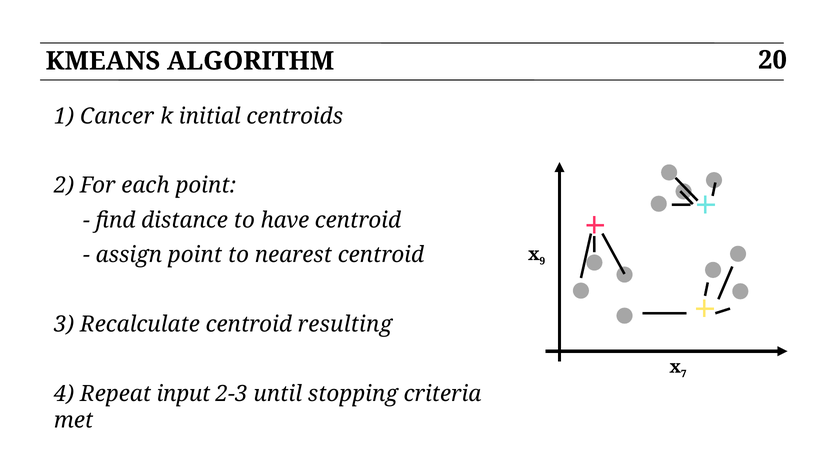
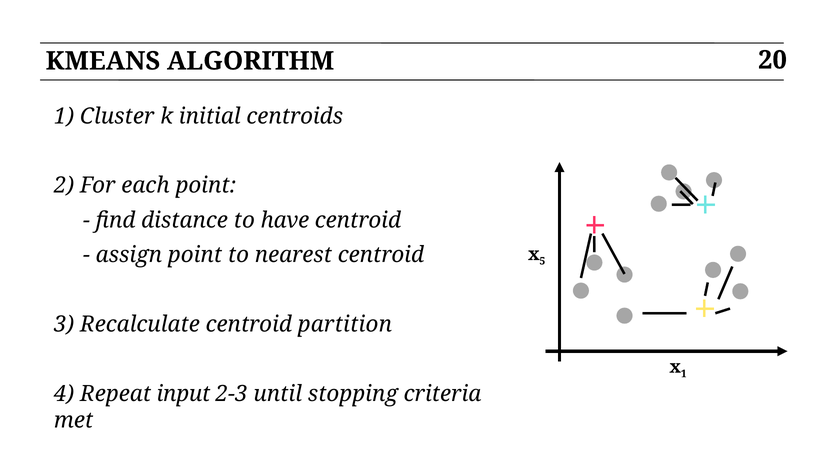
Cancer: Cancer -> Cluster (117, 116)
9: 9 -> 5 (542, 261)
resulting: resulting -> partition (345, 324)
7: 7 -> 1 (684, 374)
